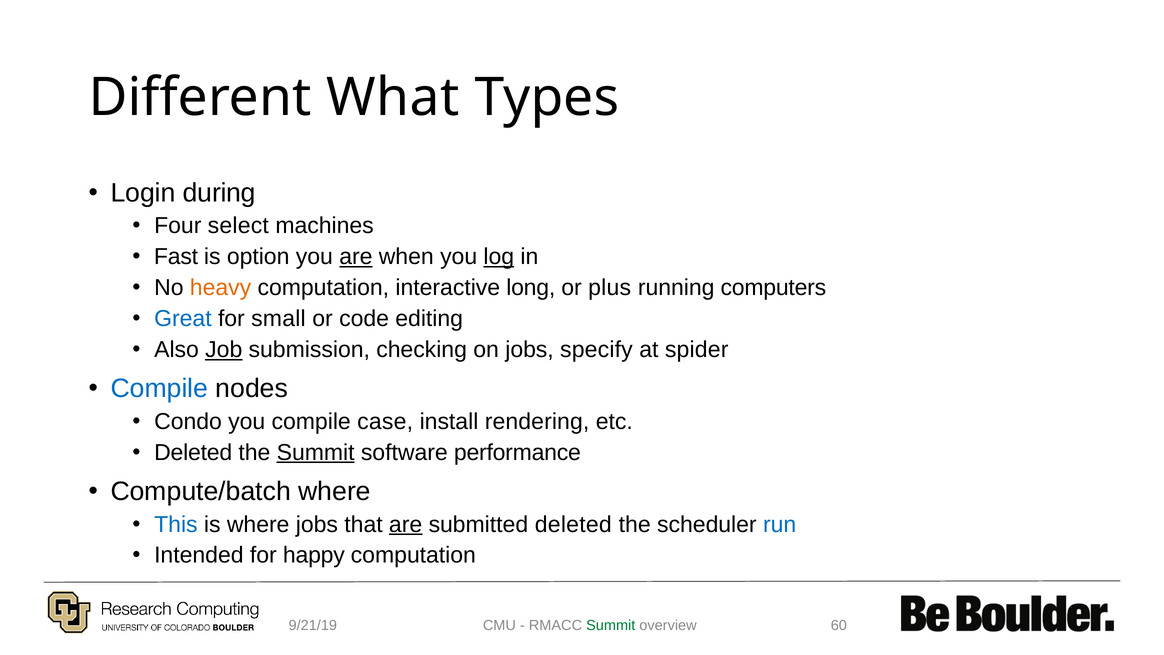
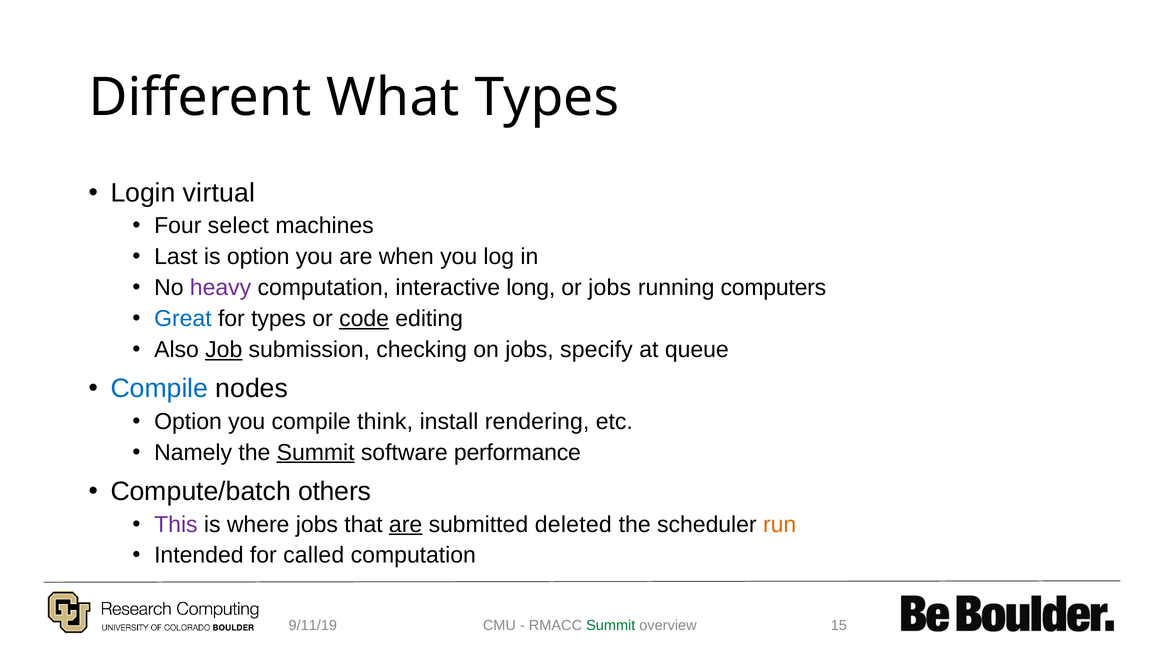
during: during -> virtual (219, 193)
Fast: Fast -> Last (176, 257)
are underline: present -> none (356, 257)
log underline: present -> none (499, 257)
heavy colour: orange -> purple (221, 288)
or plus: plus -> jobs (610, 288)
for small: small -> types (279, 319)
code underline: none -> present (364, 319)
spider: spider -> queue (697, 350)
Condo: Condo -> Option (188, 421)
case: case -> think (385, 421)
Deleted: Deleted -> Namely (193, 452)
Compute/batch where: where -> others (335, 491)
This colour: blue -> purple (176, 524)
run colour: blue -> orange (780, 524)
happy: happy -> called (314, 555)
9/21/19: 9/21/19 -> 9/11/19 (313, 625)
60: 60 -> 15 (839, 625)
